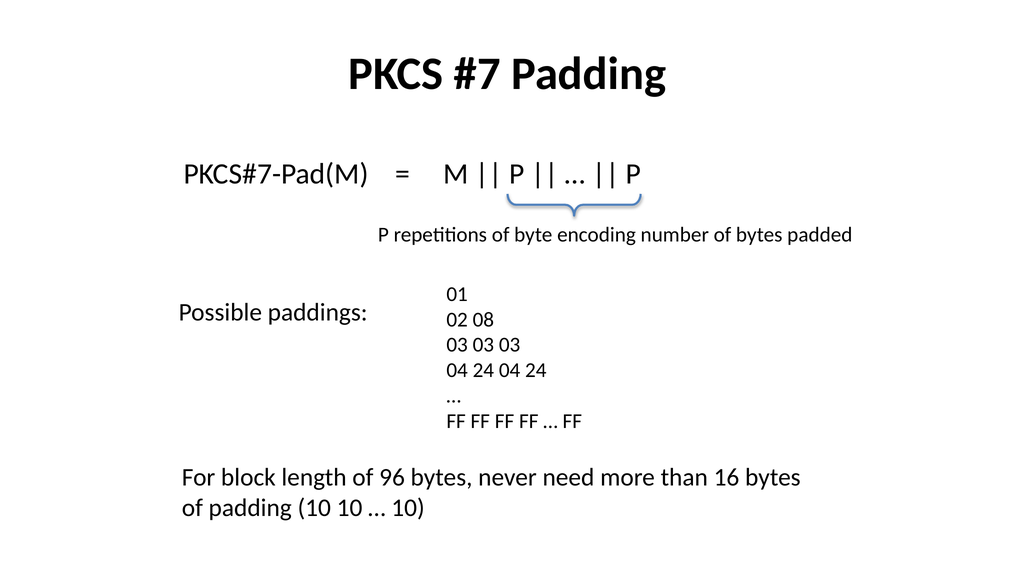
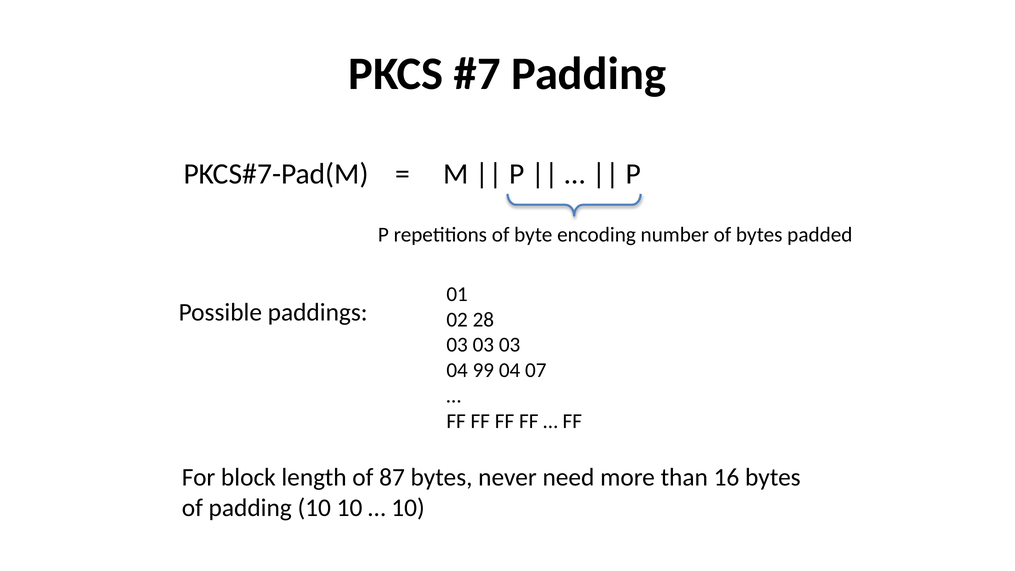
08: 08 -> 28 (483, 320)
24: 24 -> 99 (483, 370)
24: 24 -> 07 (536, 370)
96: 96 -> 87 (392, 477)
